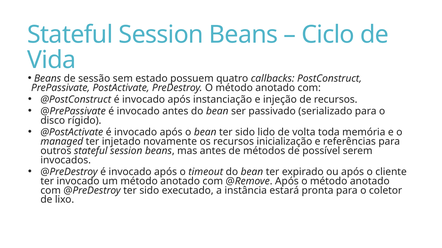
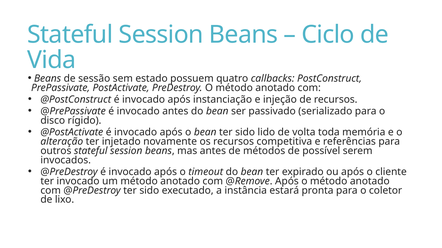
managed: managed -> alteração (62, 142)
inicialização: inicialização -> competitiva (284, 142)
